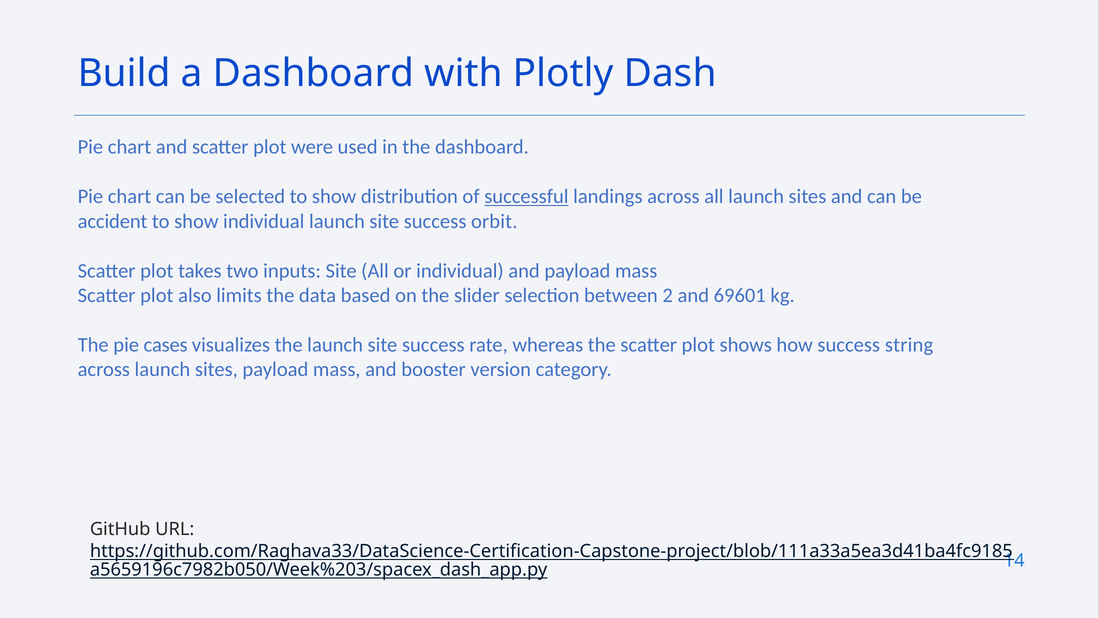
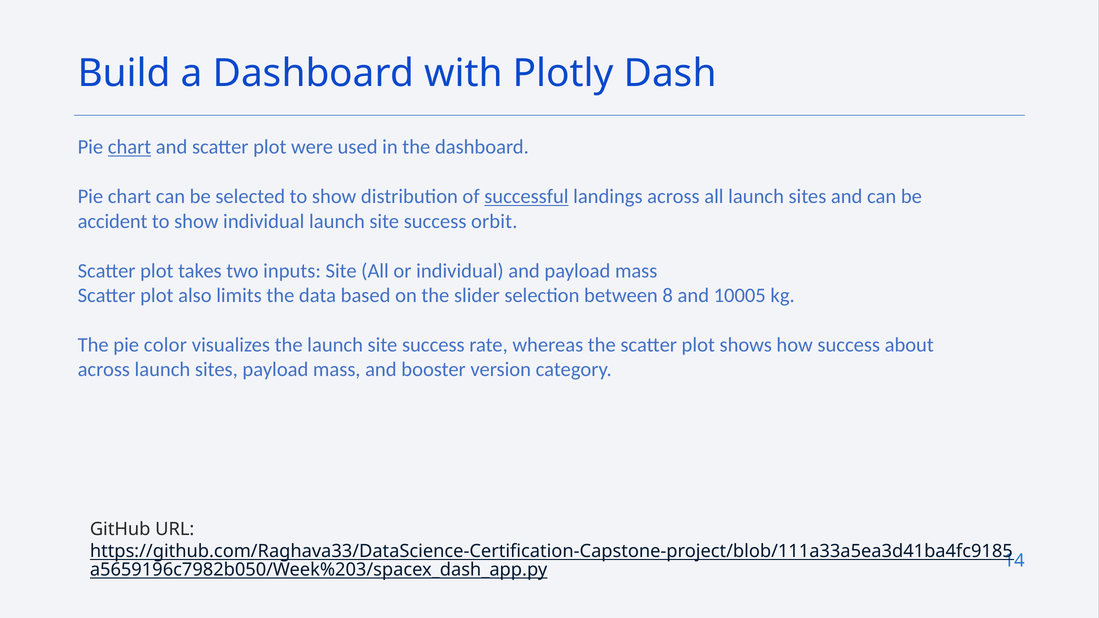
chart underline: none -> present (130, 147)
2: 2 -> 8 (668, 296)
69601: 69601 -> 10005 (740, 296)
cases: cases -> color (165, 345)
string: string -> about (909, 345)
